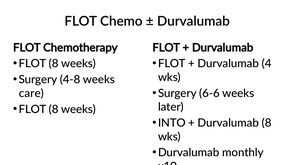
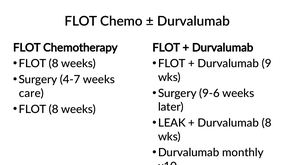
4: 4 -> 9 (267, 64)
4-8: 4-8 -> 4-7 (70, 80)
6-6: 6-6 -> 9-6 (209, 93)
INTO: INTO -> LEAK (172, 123)
